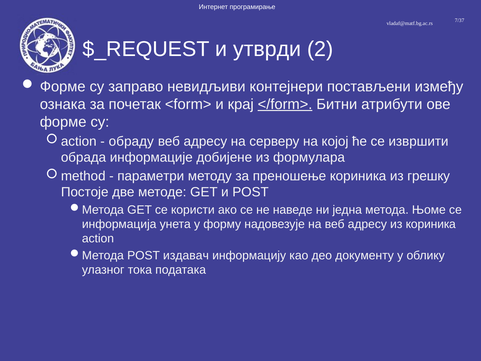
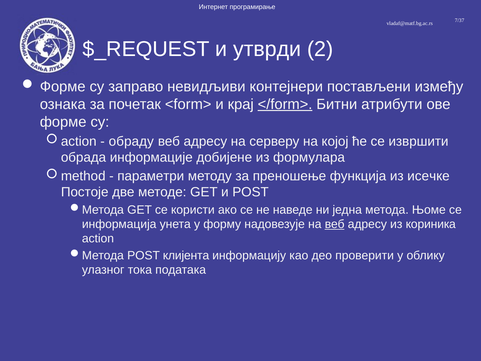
преношење кориника: кориника -> функција (358, 176)
грешку: грешку -> исечке (428, 176)
веб underline: none -> present (335, 224)
издавач: издавач -> клијента (186, 255)
документу: документу -> проверити (365, 255)
